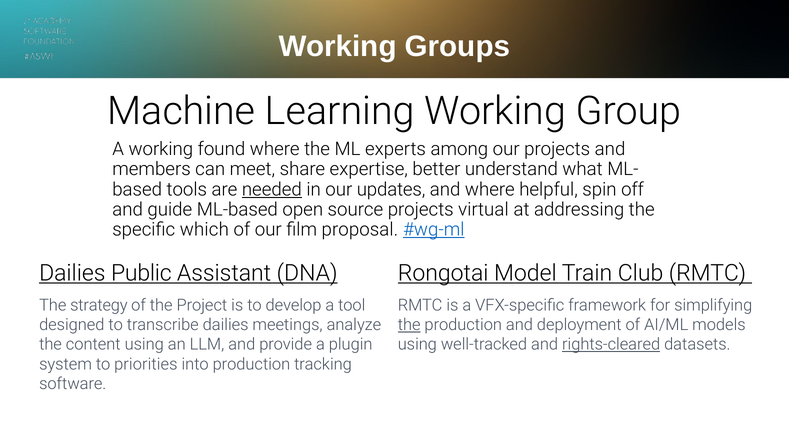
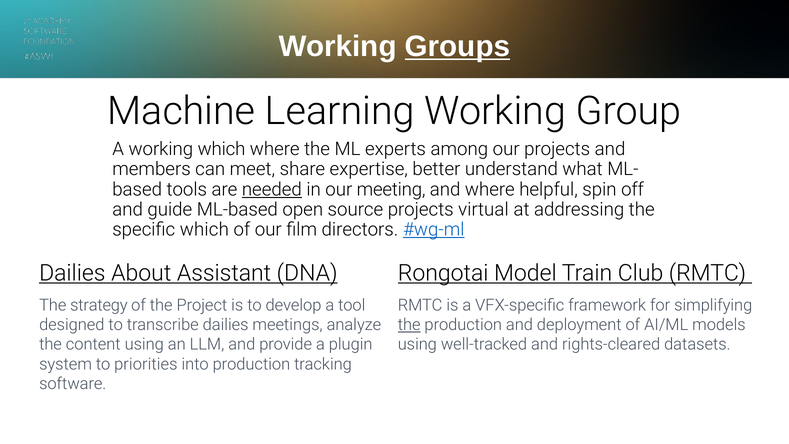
Groups underline: none -> present (457, 46)
working found: found -> which (222, 149)
updates: updates -> meeting (391, 189)
proposal: proposal -> directors (360, 230)
Public: Public -> About (141, 273)
rights-cleared underline: present -> none (611, 344)
